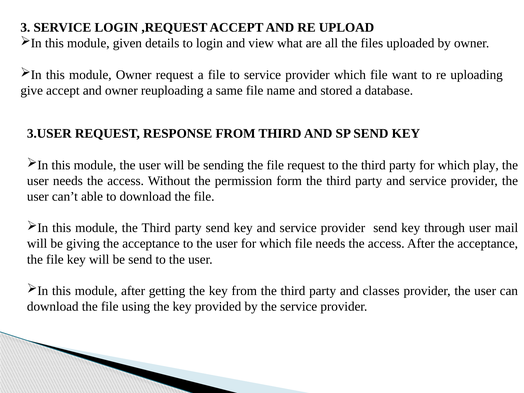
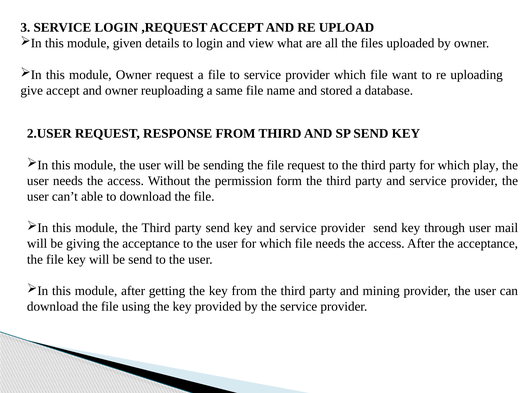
3.USER: 3.USER -> 2.USER (49, 134)
classes: classes -> mining (381, 291)
